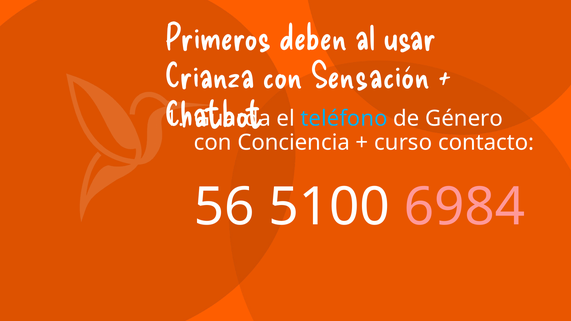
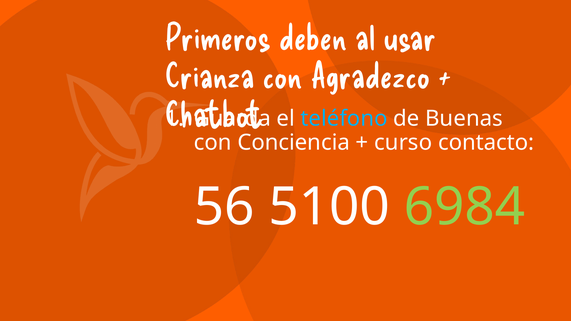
Sensación: Sensación -> Agradezco (370, 77)
Género: Género -> Buenas (464, 119)
6984 colour: pink -> light green (464, 207)
